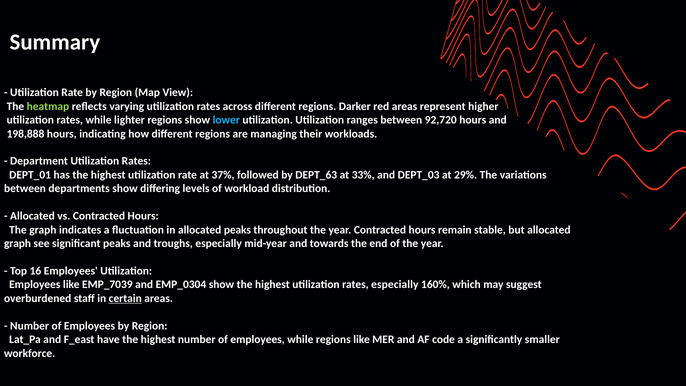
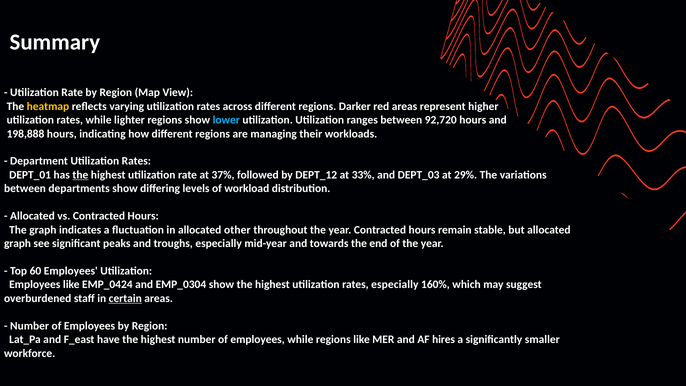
heatmap colour: light green -> yellow (48, 106)
the underline: none -> present (80, 175)
DEPT_63: DEPT_63 -> DEPT_12 (316, 175)
allocated peaks: peaks -> other (237, 230)
16: 16 -> 60 (35, 271)
EMP_7039: EMP_7039 -> EMP_0424 (107, 285)
code: code -> hires (444, 339)
